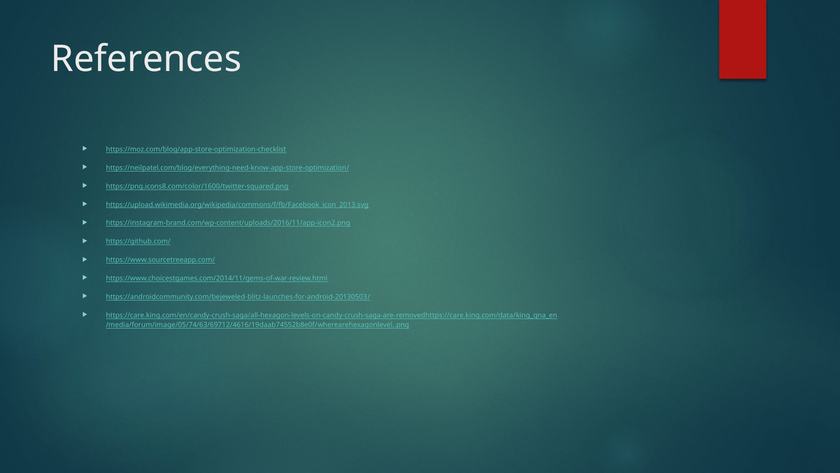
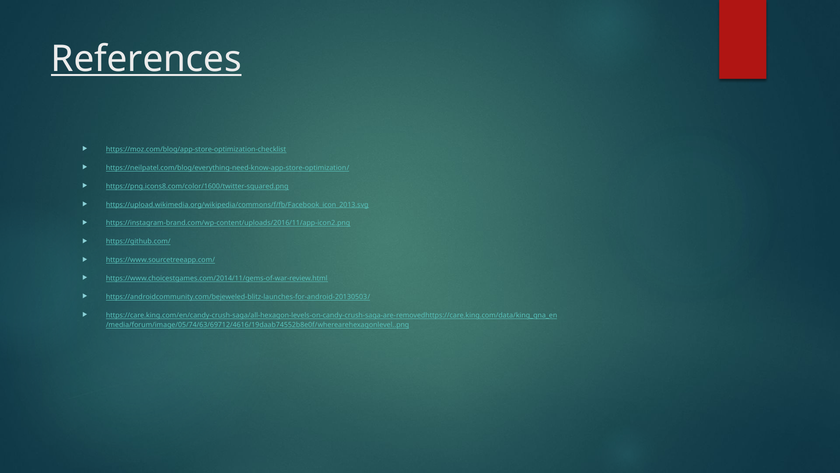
References underline: none -> present (146, 59)
